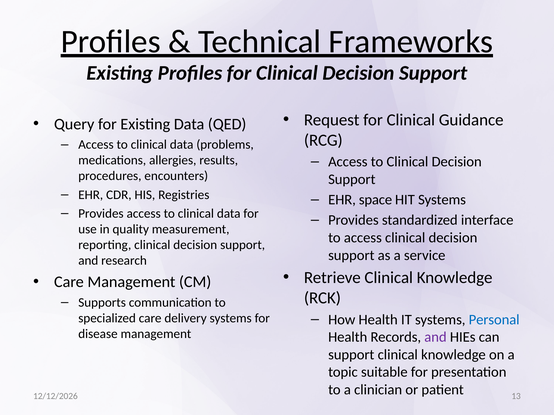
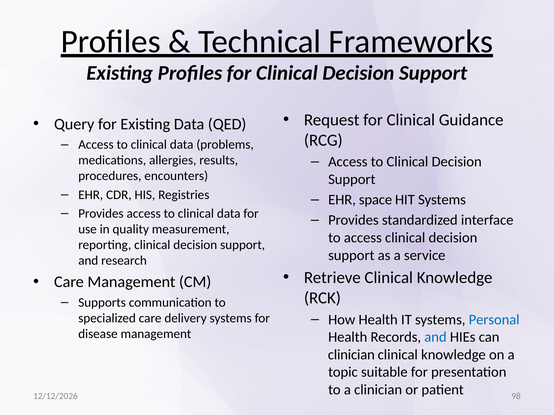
and colour: purple -> blue (435, 337)
support: support -> clinician (351, 355)
13: 13 -> 98 (516, 397)
